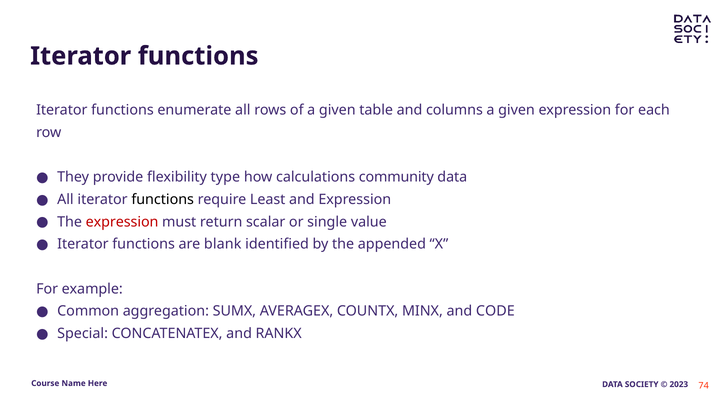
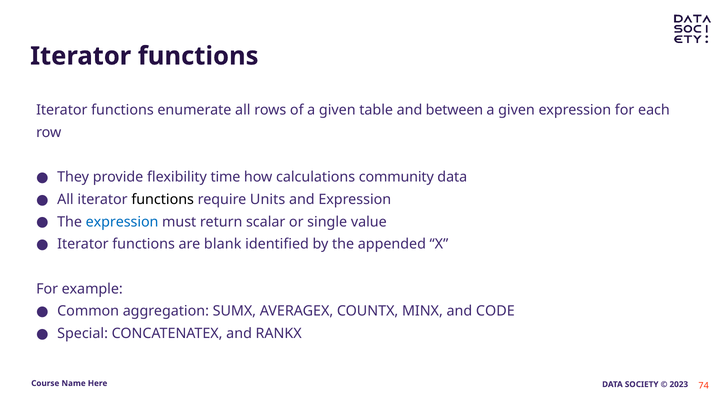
columns: columns -> between (454, 110)
type: type -> time (225, 177)
Least: Least -> Units (268, 200)
expression colour: red -> blue (122, 222)
